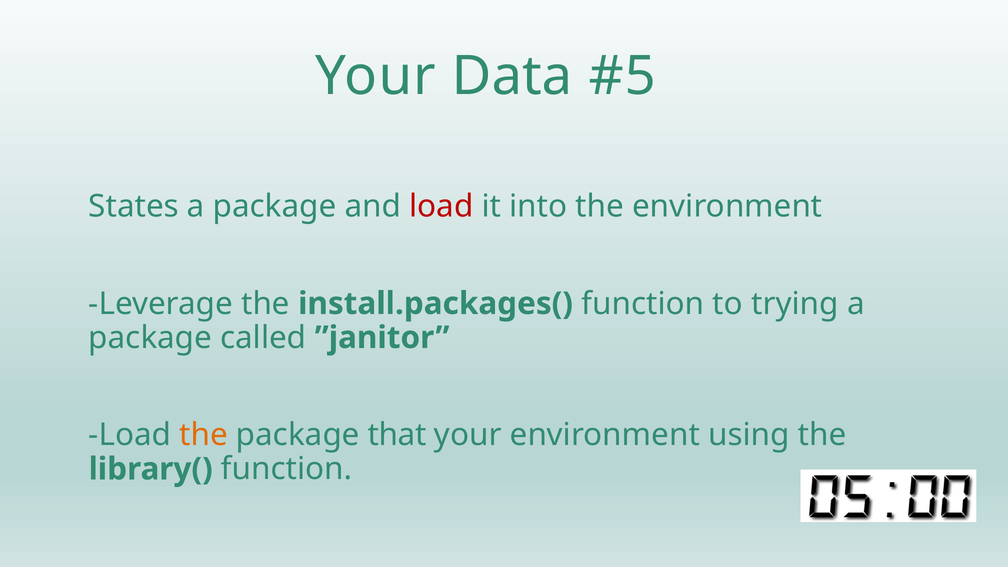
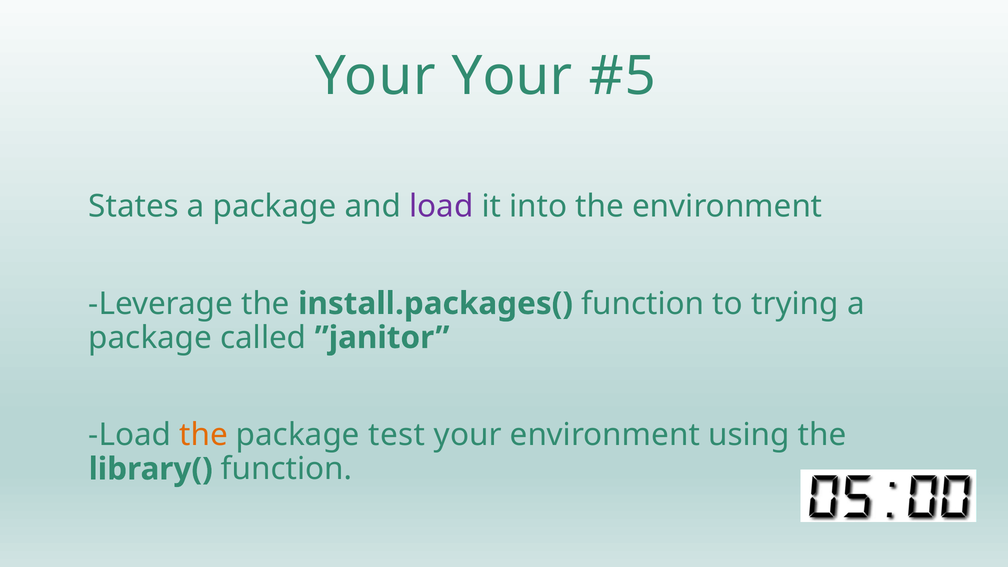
Your Data: Data -> Your (512, 76)
load colour: red -> purple (441, 206)
that: that -> test (397, 435)
